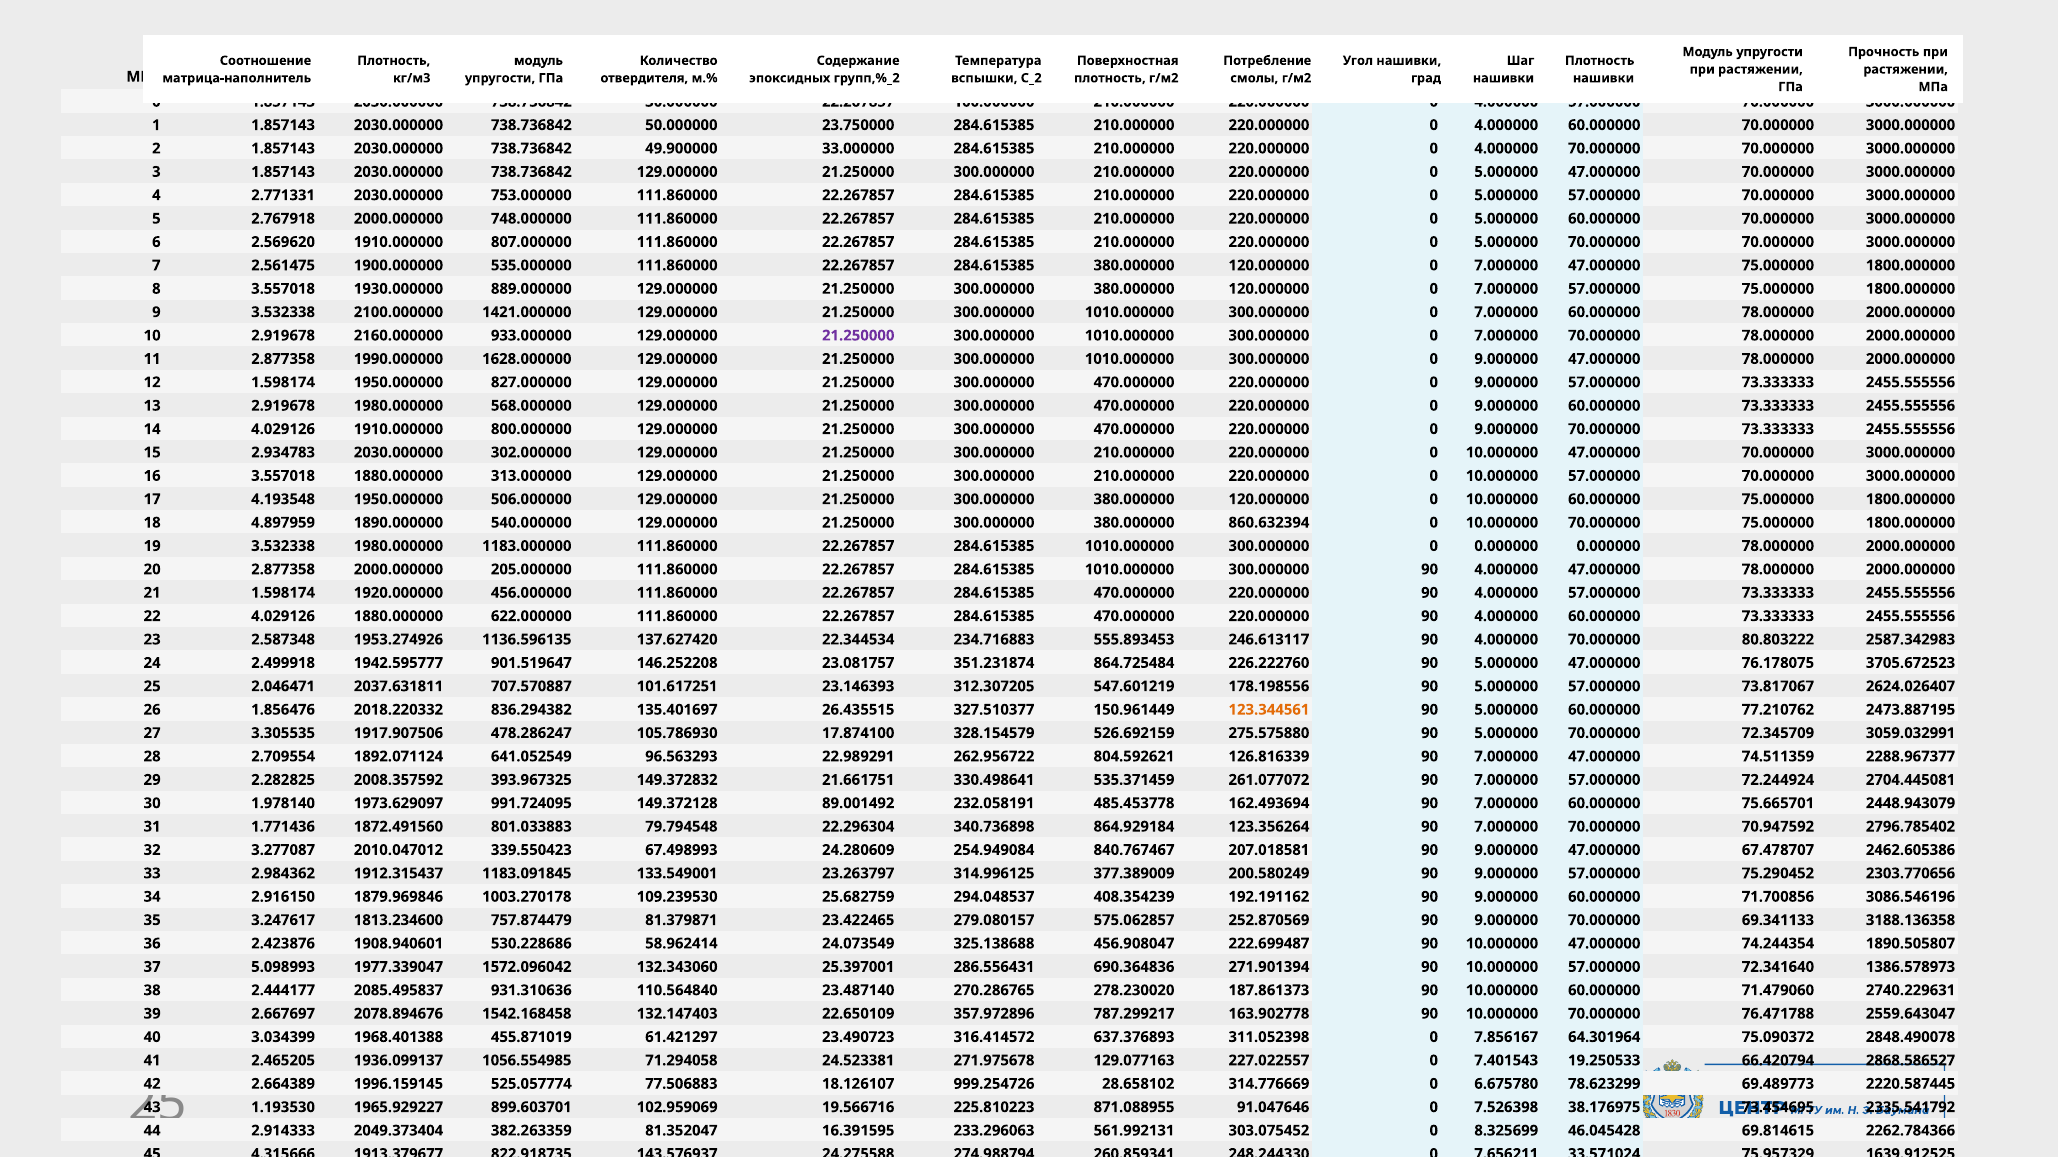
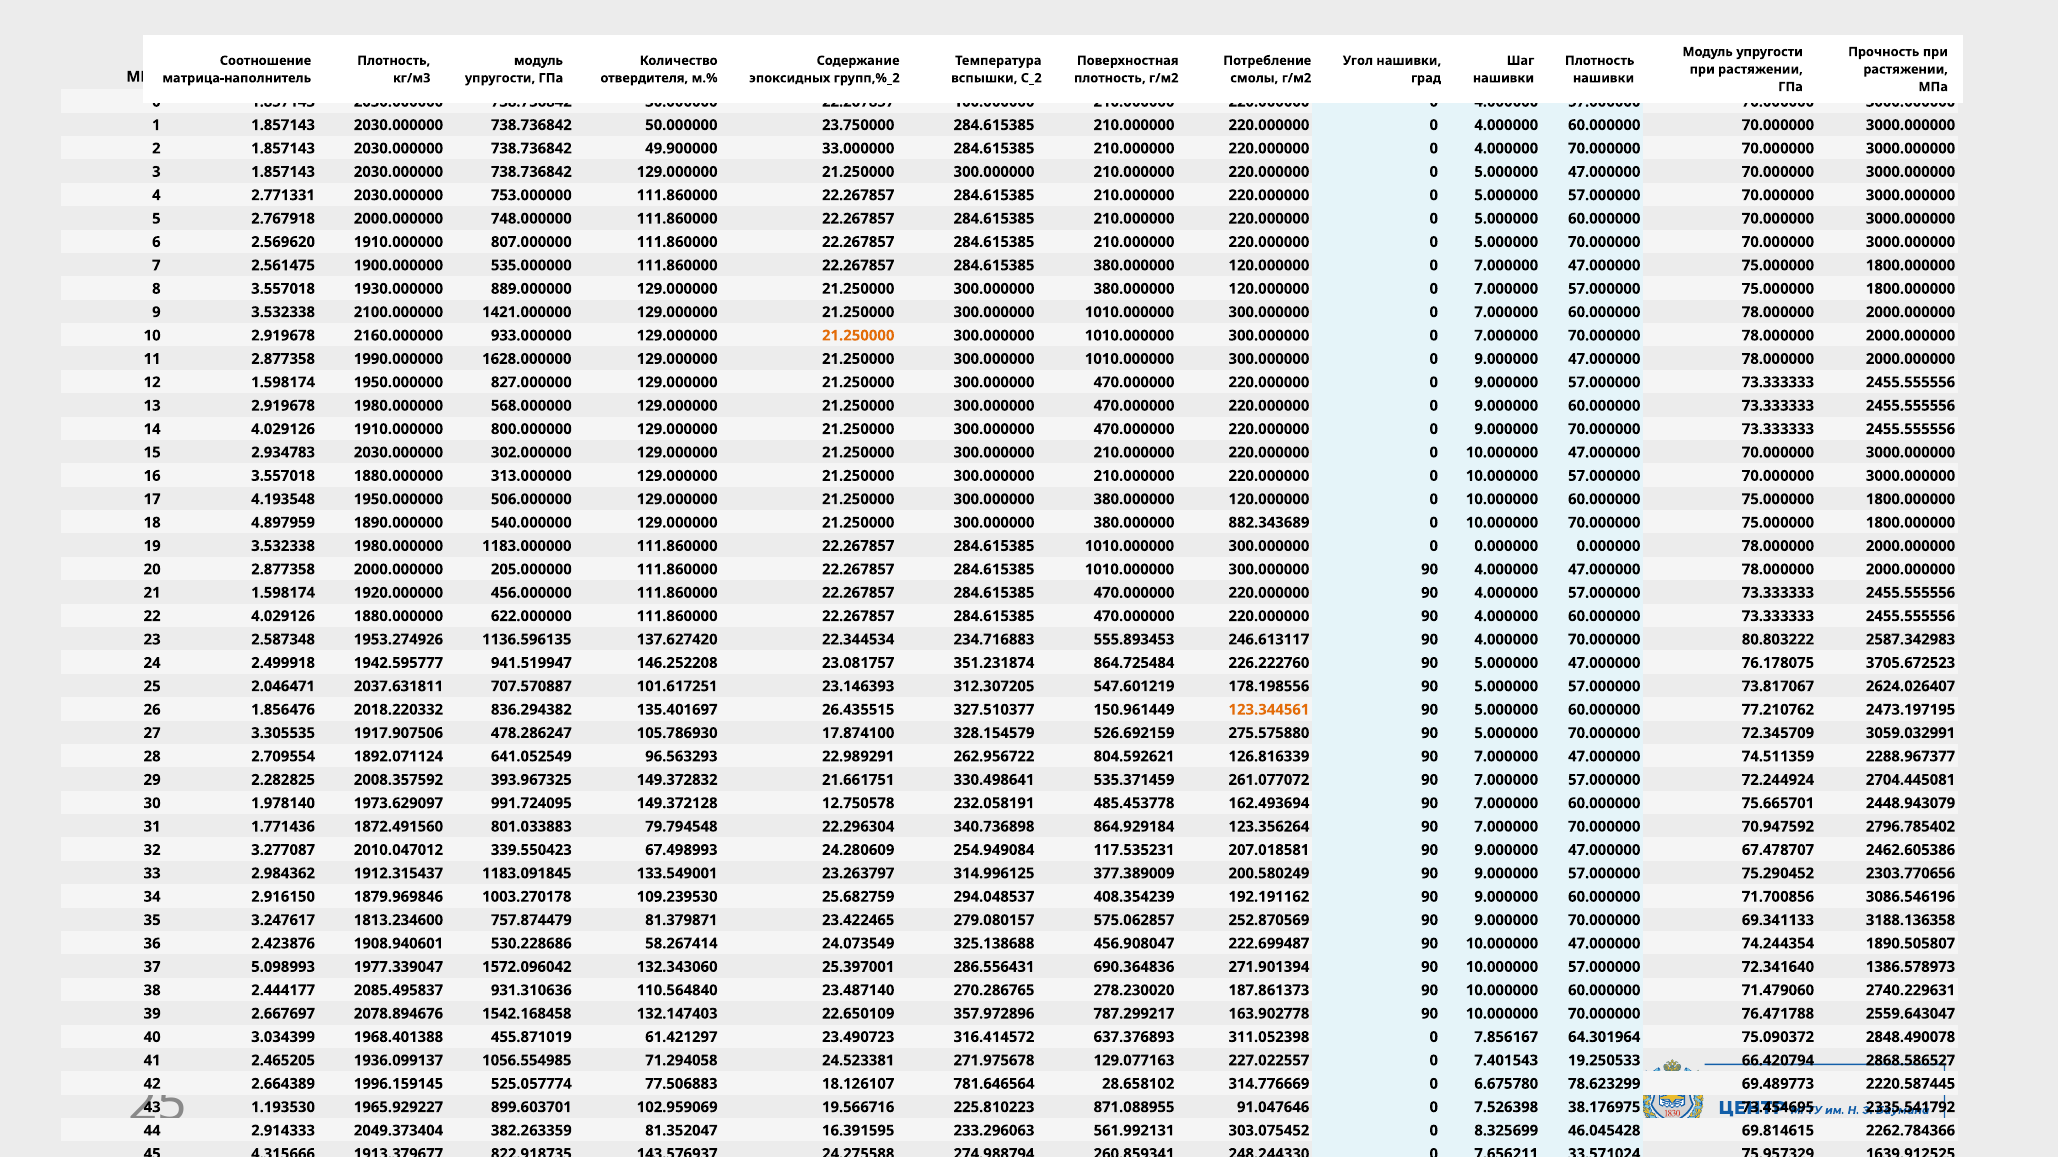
21.250000 colour: purple -> orange (858, 336)
860.632394: 860.632394 -> 882.343689 (1269, 523)
901.519647: 901.519647 -> 941.519947 (531, 663)
2473.887195: 2473.887195 -> 2473.197195 (1911, 710)
89.001492: 89.001492 -> 12.750578 (858, 804)
840.767467: 840.767467 -> 117.535231 (1134, 850)
58.962414: 58.962414 -> 58.267414 (681, 944)
999.254726: 999.254726 -> 781.646564 (994, 1084)
